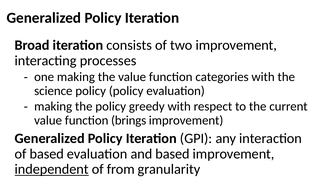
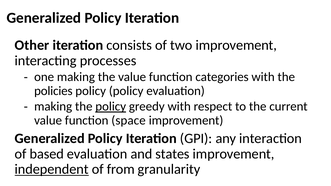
Broad: Broad -> Other (32, 45)
science: science -> policies (53, 91)
policy underline: none -> present (111, 107)
brings: brings -> space (129, 120)
and based: based -> states (173, 154)
